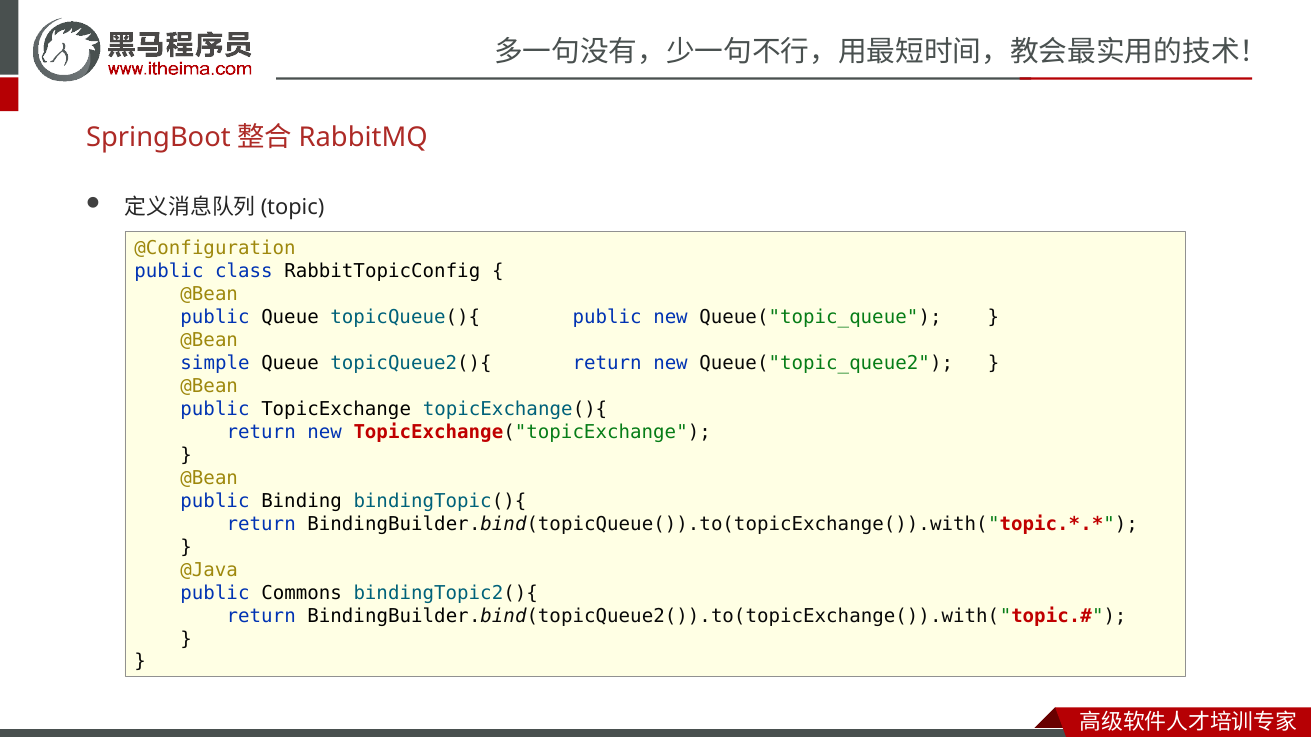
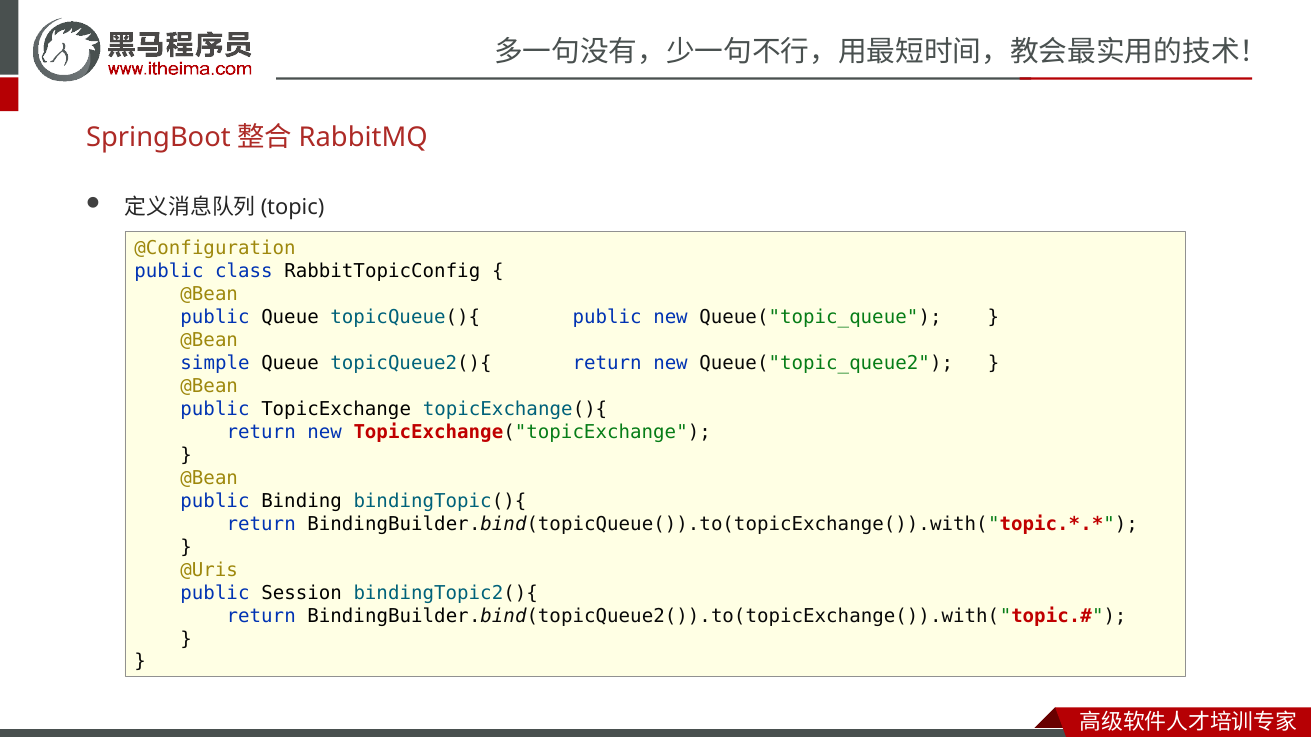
@Java: @Java -> @Uris (209, 570)
Commons: Commons -> Session (302, 593)
